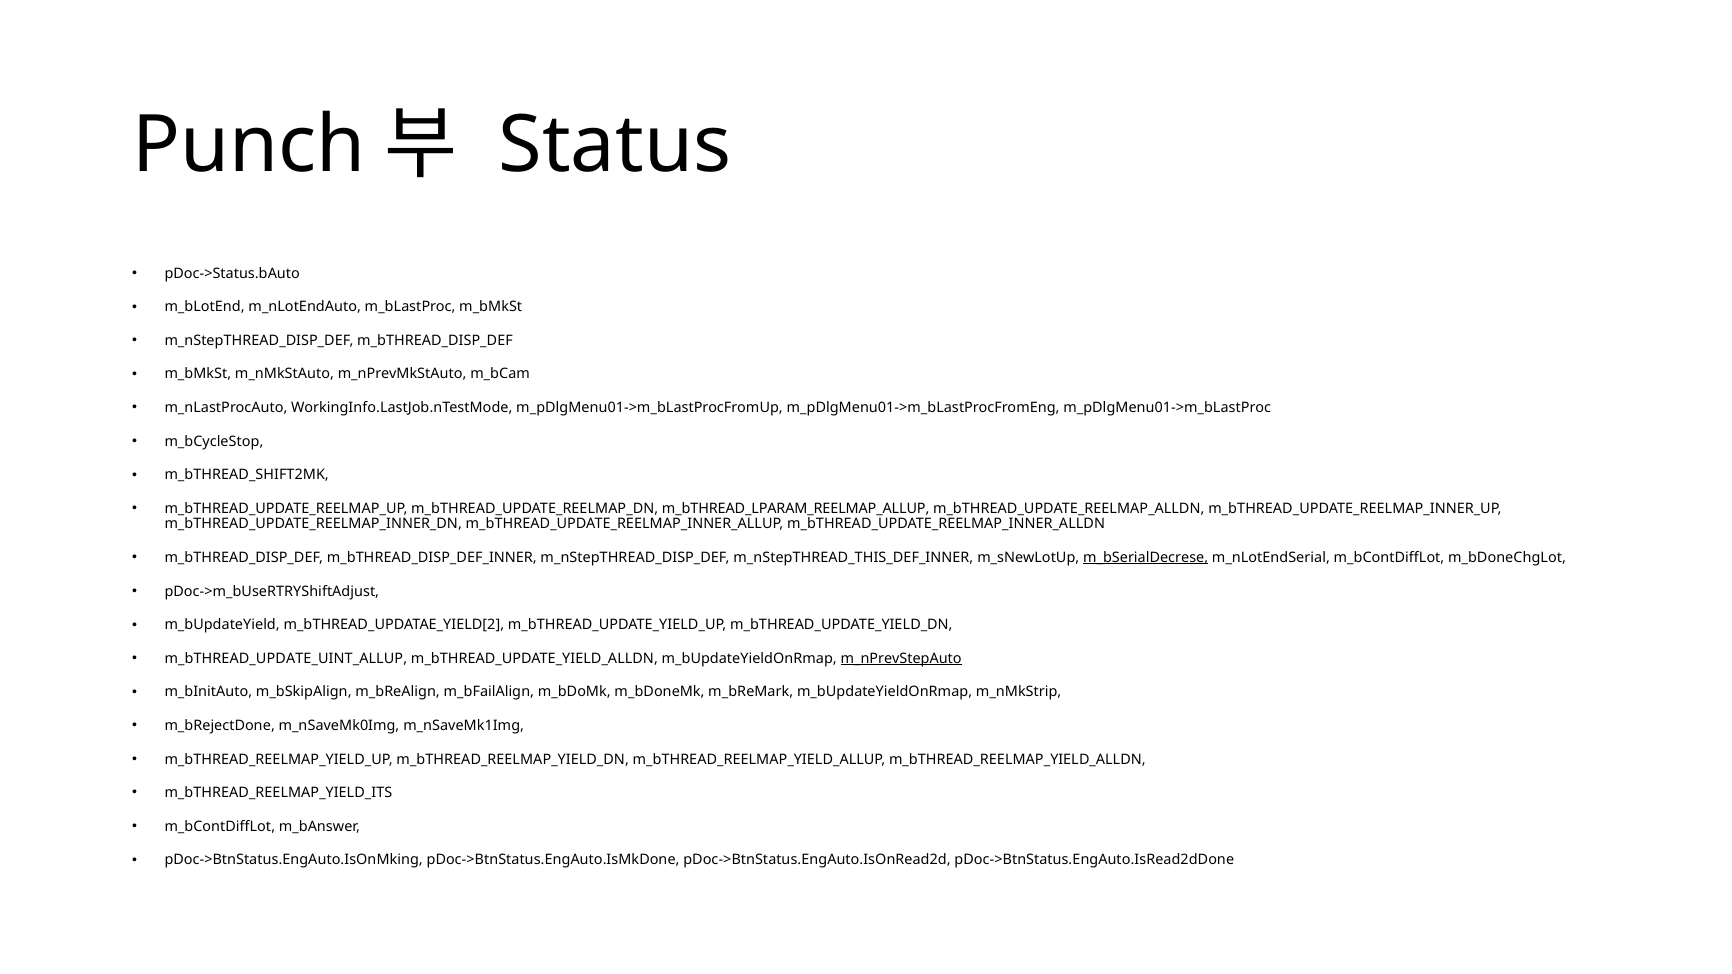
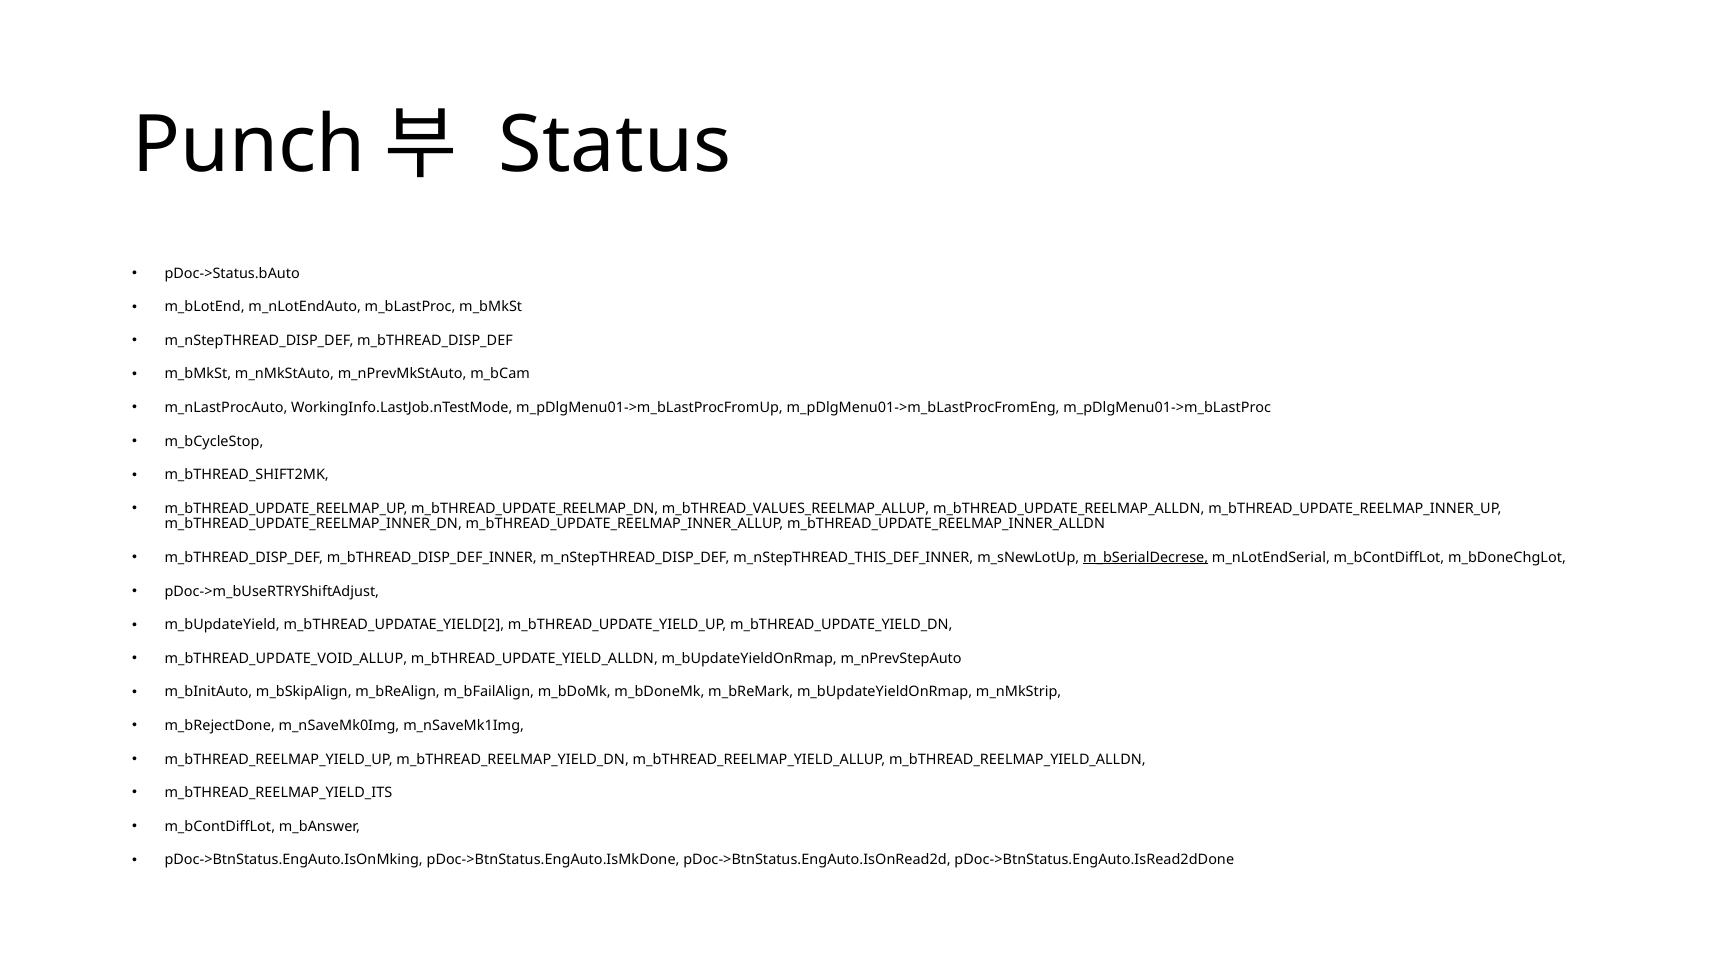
m_bTHREAD_LPARAM_REELMAP_ALLUP: m_bTHREAD_LPARAM_REELMAP_ALLUP -> m_bTHREAD_VALUES_REELMAP_ALLUP (796, 509)
m_bTHREAD_UPDATE_UINT_ALLUP: m_bTHREAD_UPDATE_UINT_ALLUP -> m_bTHREAD_UPDATE_VOID_ALLUP (286, 659)
m_nPrevStepAuto underline: present -> none (901, 659)
